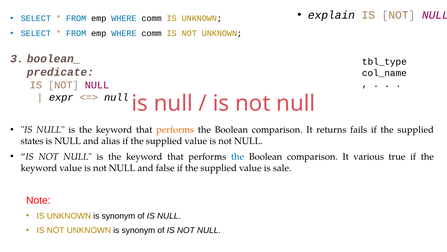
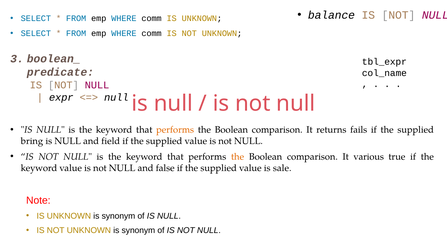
explain: explain -> balance (331, 15)
tbl_type: tbl_type -> tbl_expr (384, 62)
states: states -> bring (32, 141)
alias: alias -> field (111, 141)
the colour: blue -> orange (238, 156)
